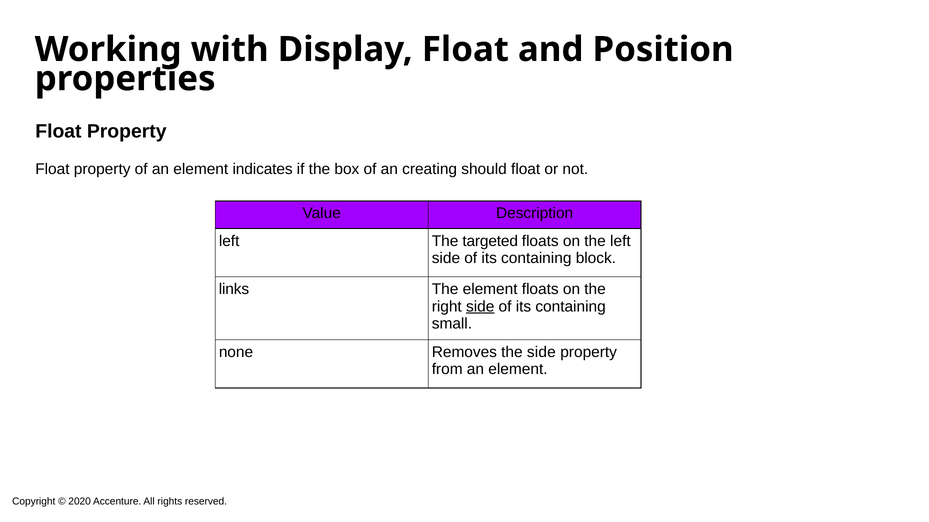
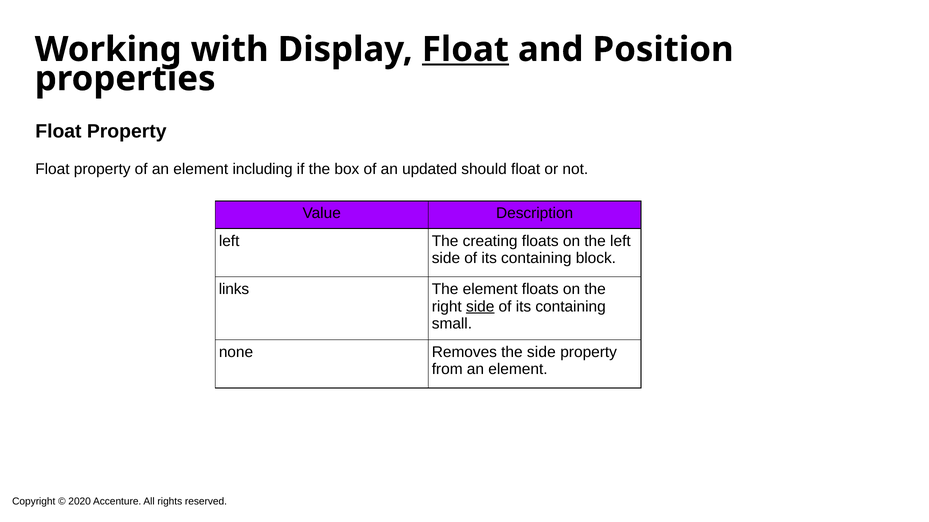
Float underline: none -> present (465, 50)
indicates: indicates -> including (263, 170)
creating: creating -> updated (430, 170)
targeted: targeted -> creating (490, 241)
